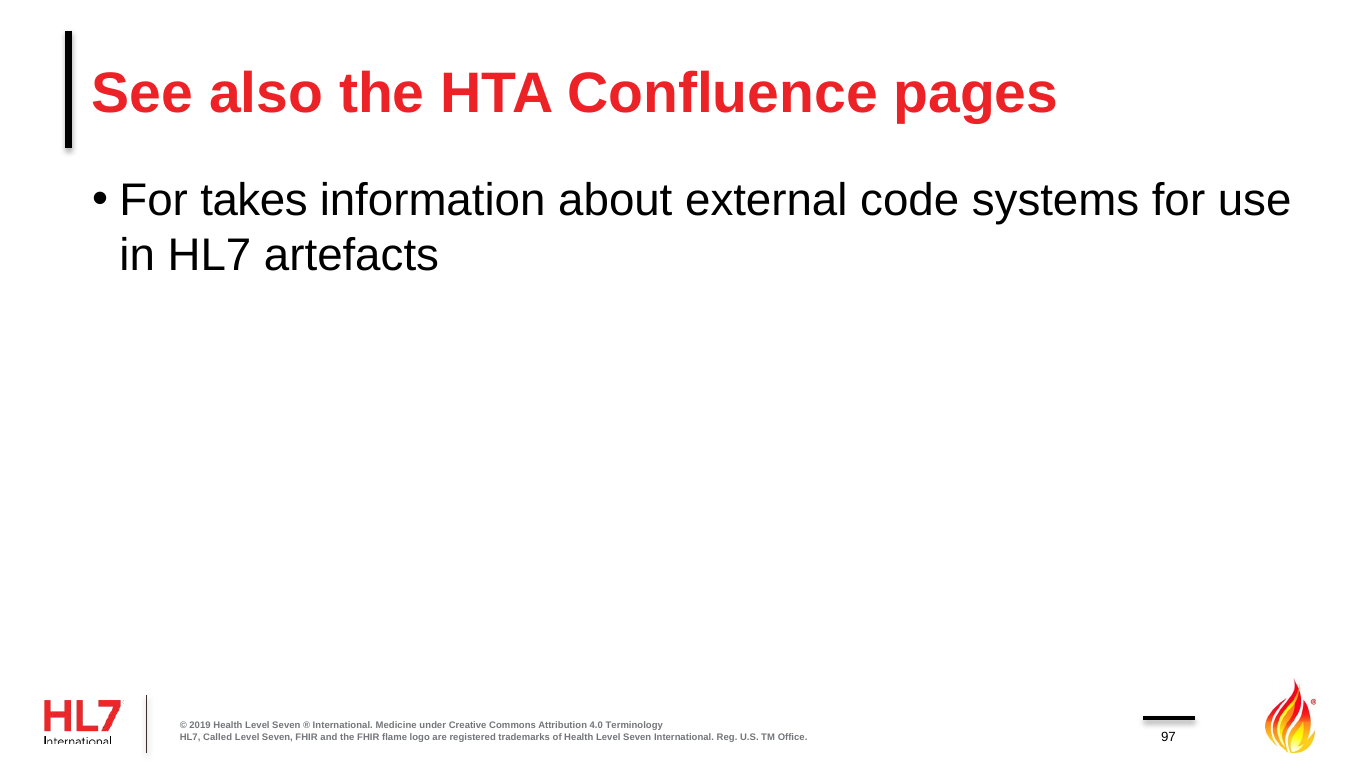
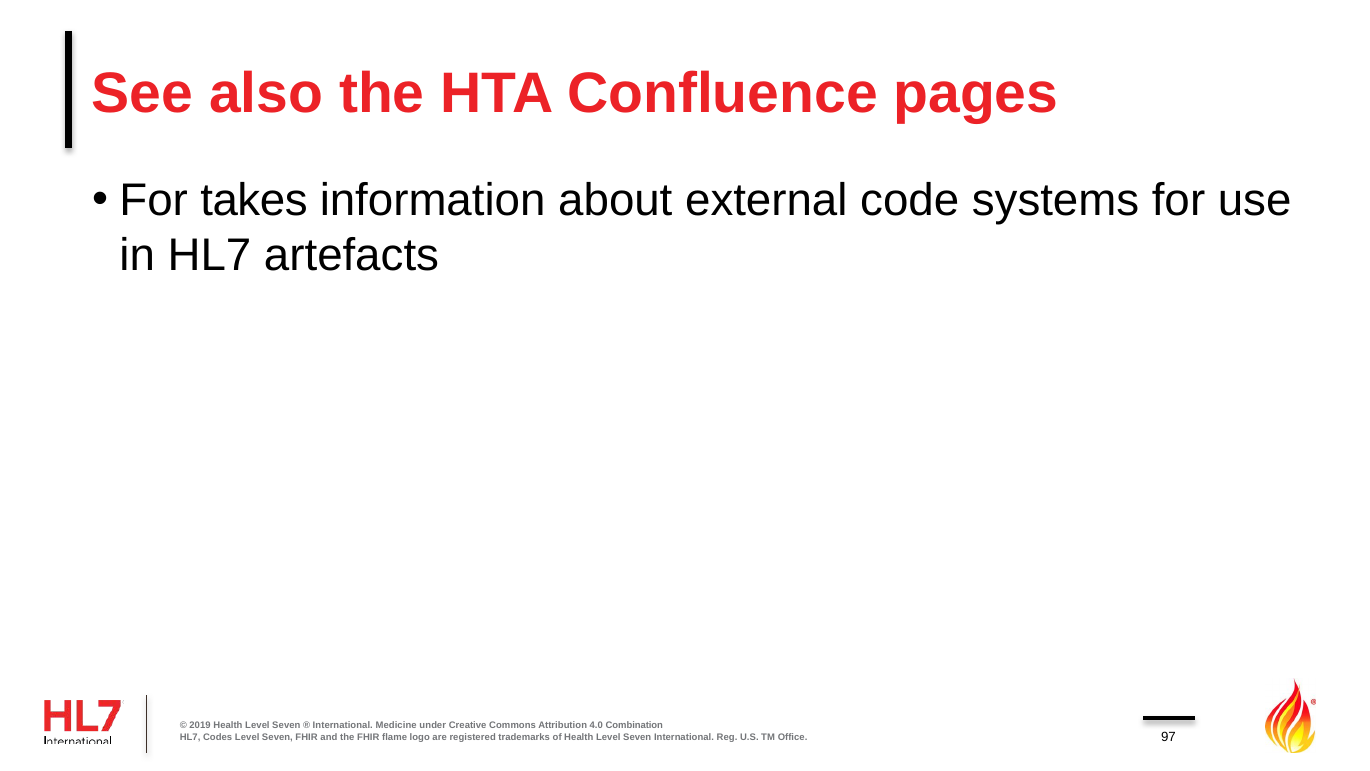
Terminology: Terminology -> Combination (634, 725)
Called: Called -> Codes (218, 737)
